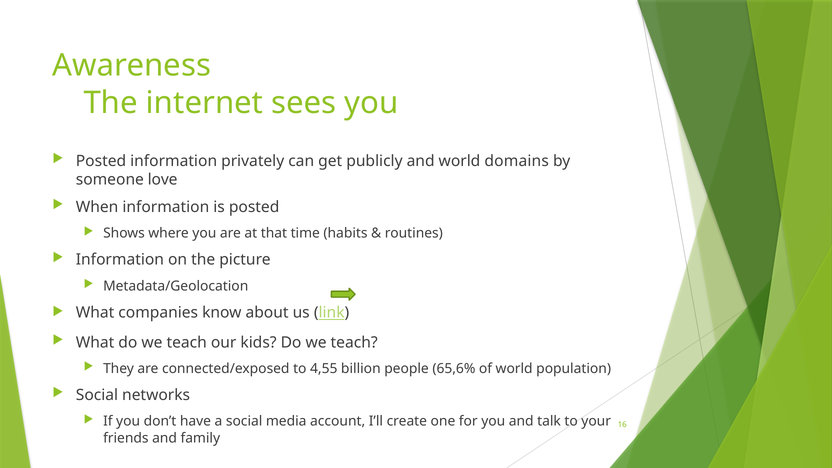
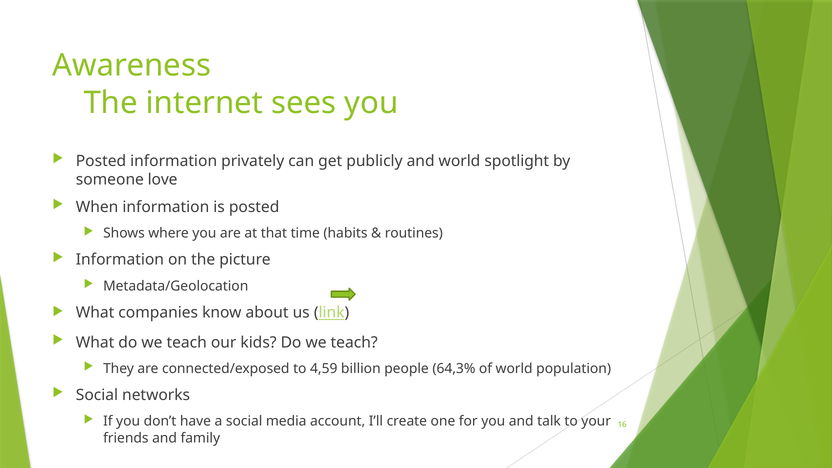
domains: domains -> spotlight (517, 161)
4,55: 4,55 -> 4,59 (324, 369)
65,6%: 65,6% -> 64,3% (454, 369)
